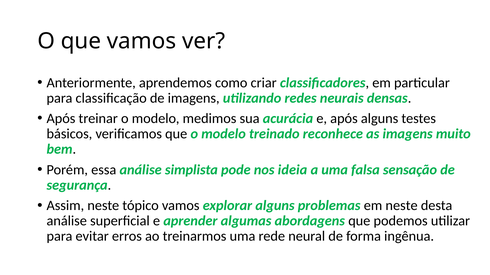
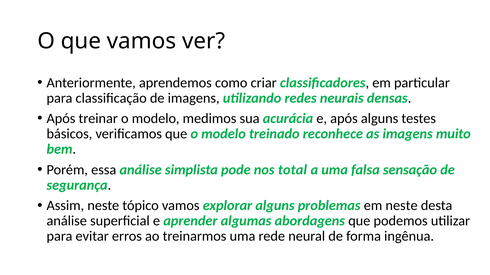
ideia: ideia -> total (292, 170)
